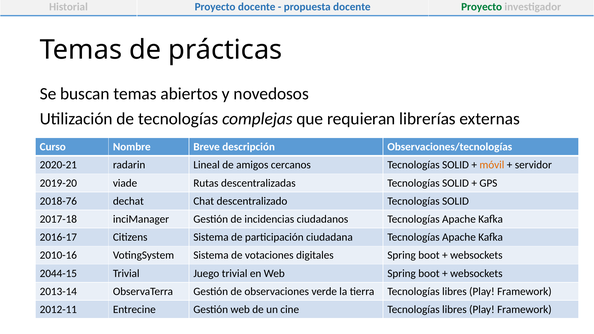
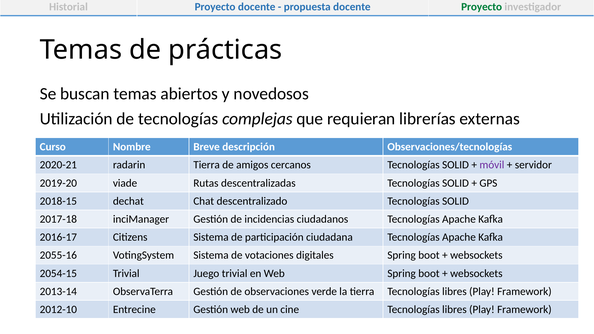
radarin Lineal: Lineal -> Tierra (207, 165)
móvil colour: orange -> purple (492, 165)
2018-76: 2018-76 -> 2018-15 (58, 201)
2010-16: 2010-16 -> 2055-16 (58, 255)
2044-15: 2044-15 -> 2054-15 (58, 273)
2012-11: 2012-11 -> 2012-10 (58, 310)
